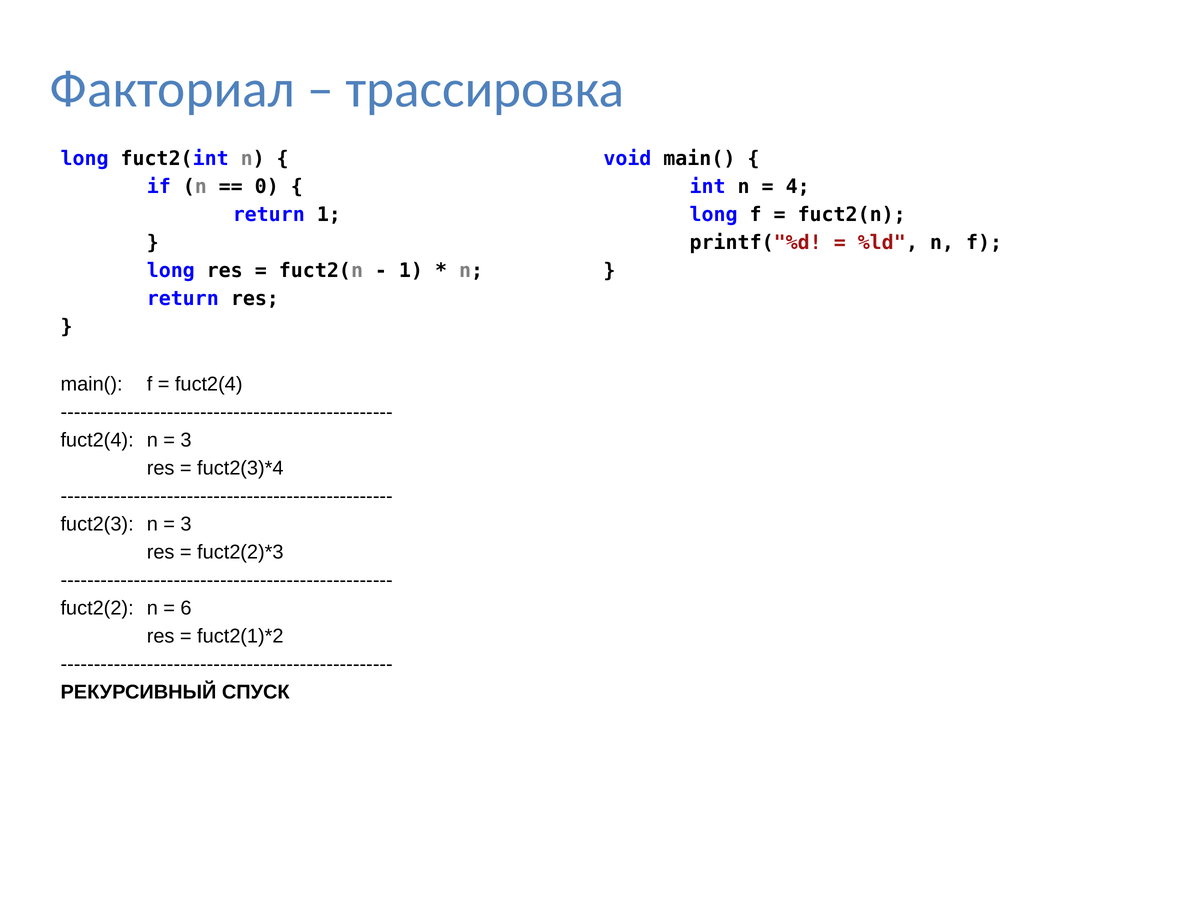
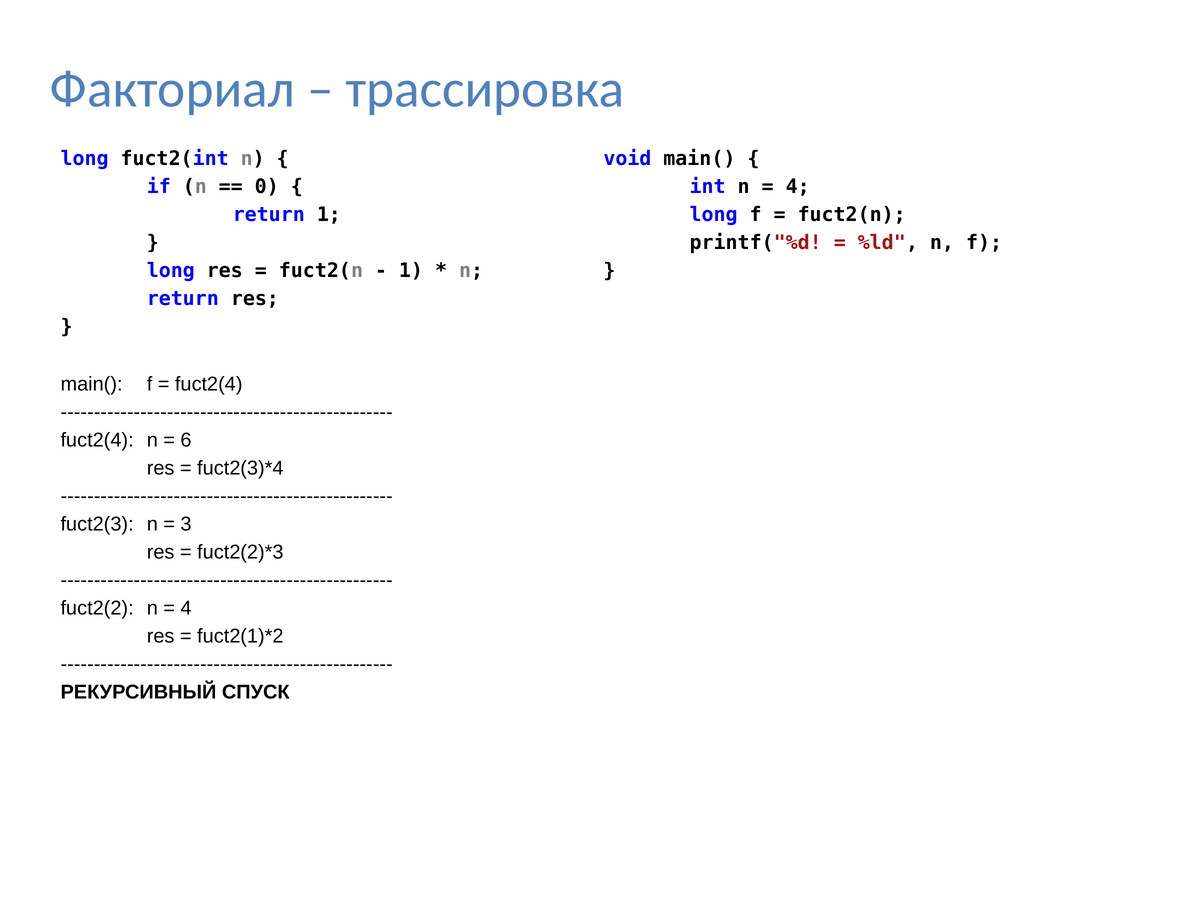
3: 3 -> 6 (186, 440)
6: 6 -> 4 (186, 608)
